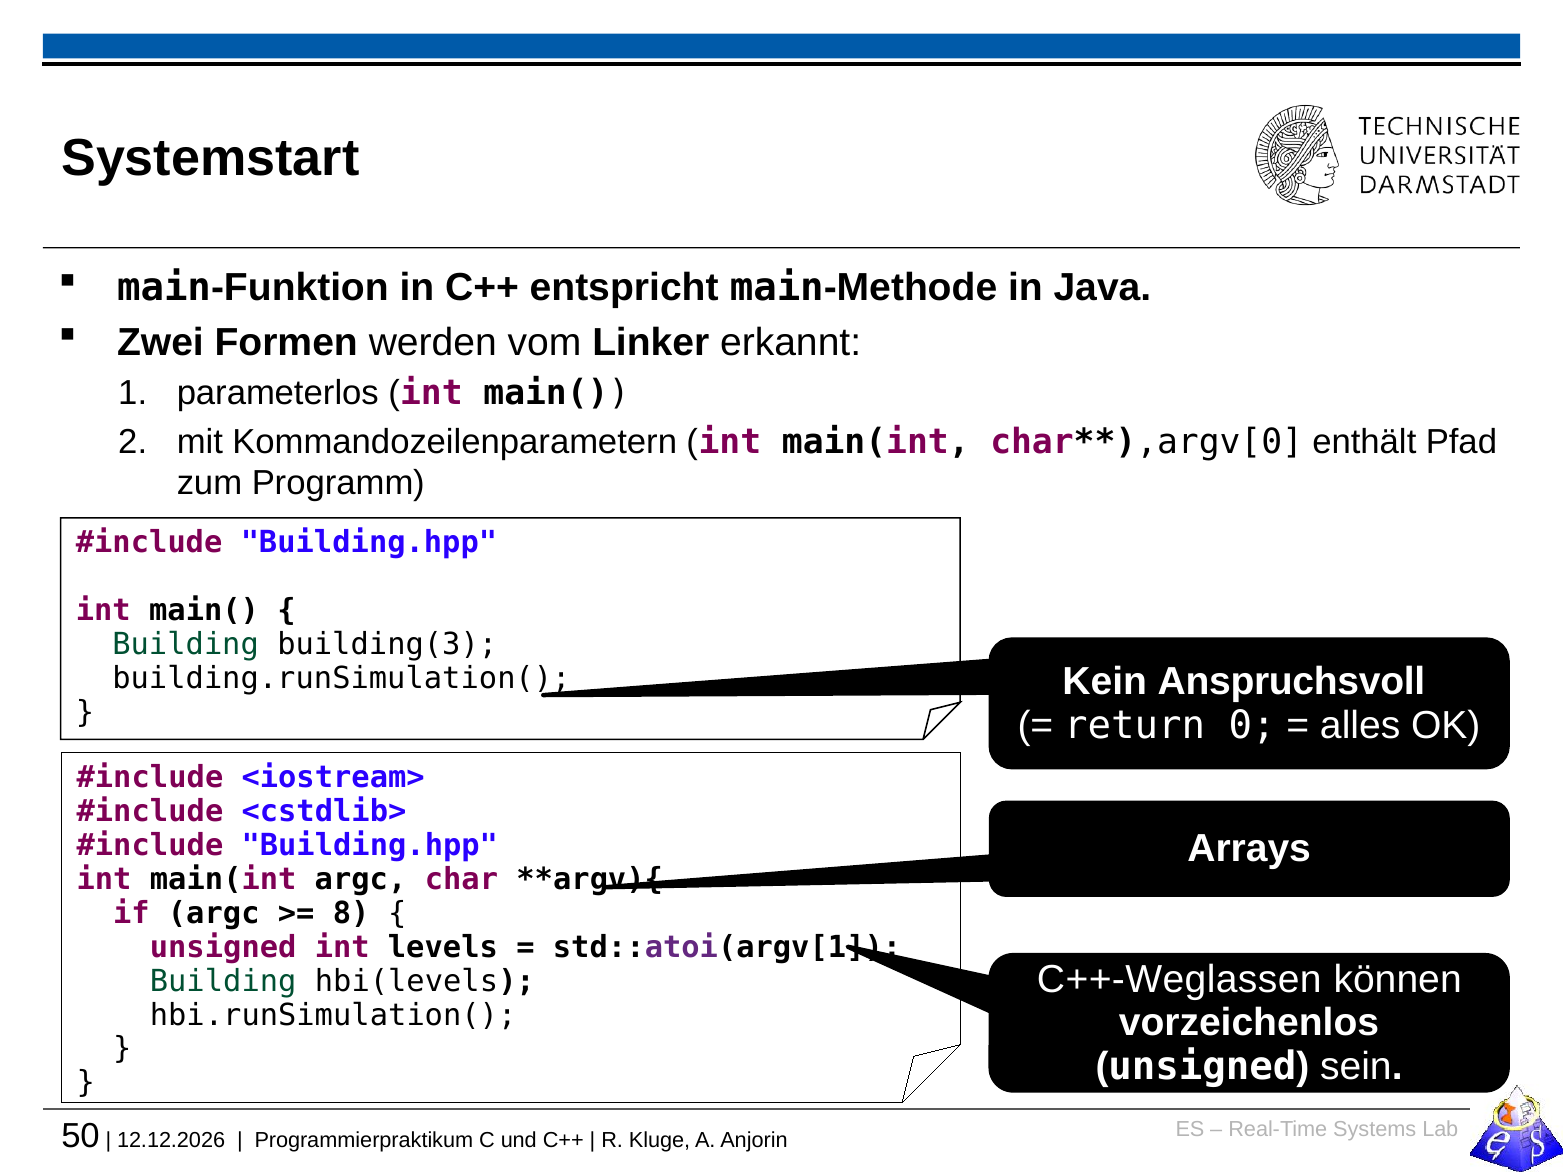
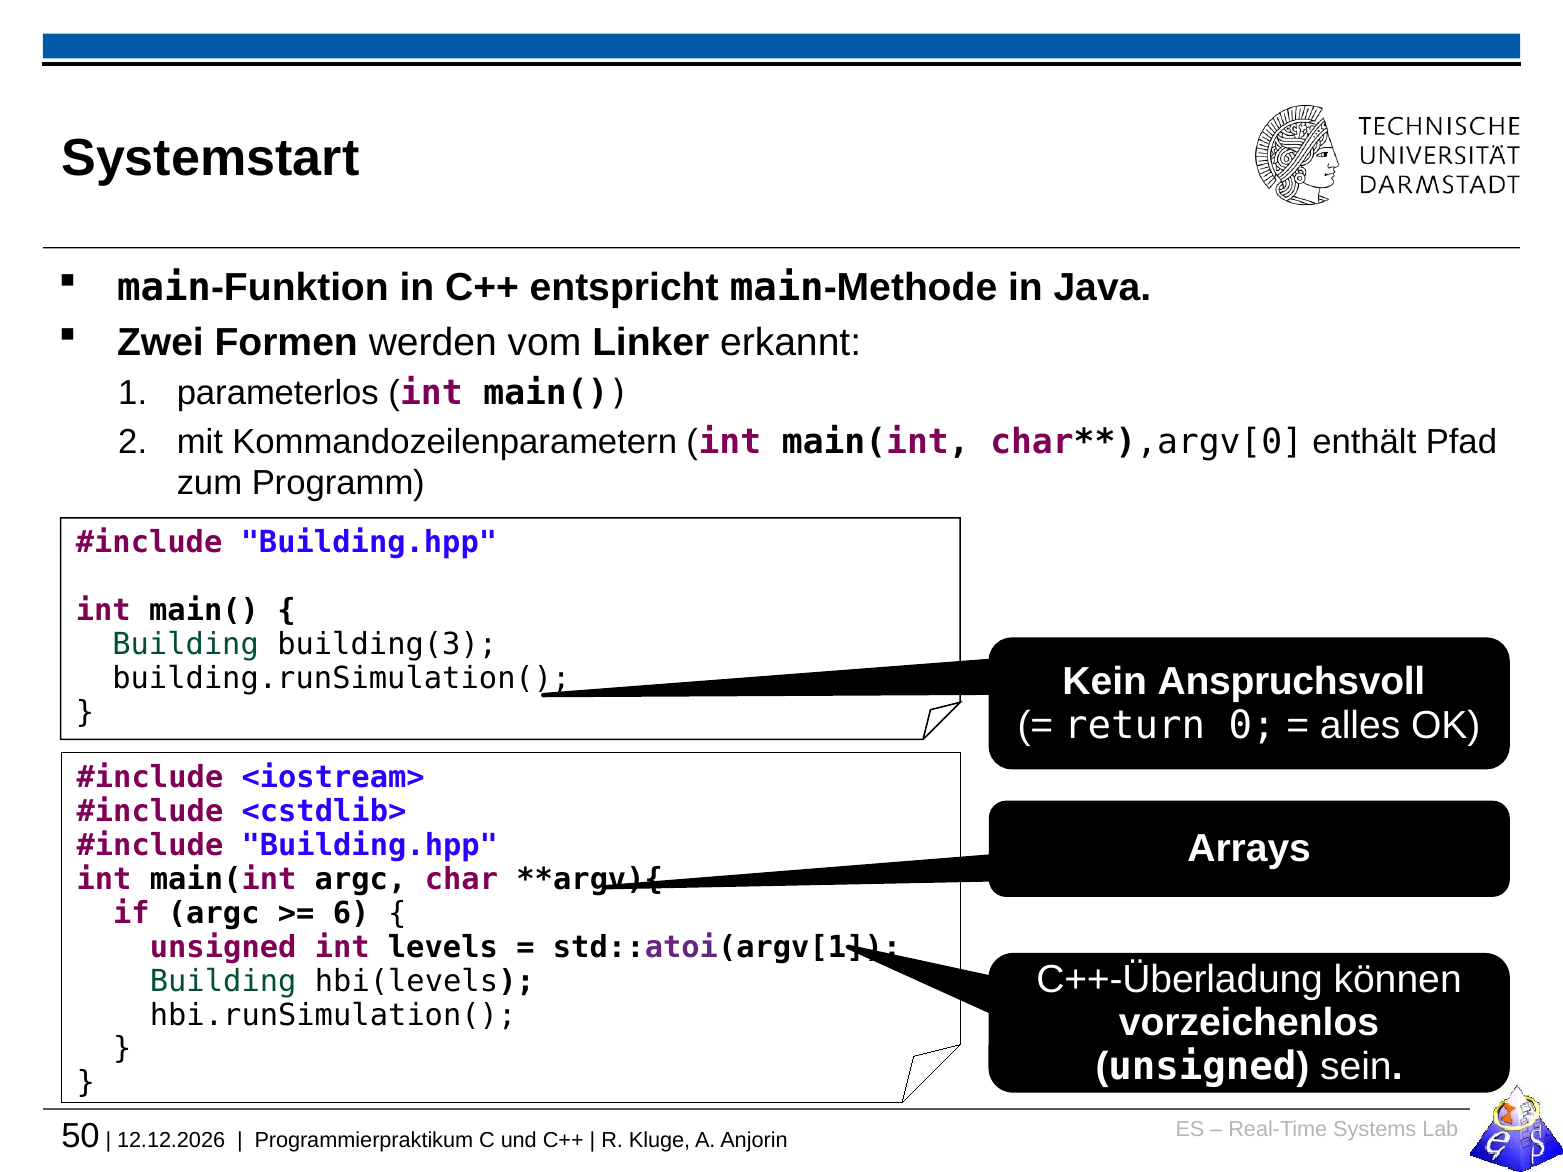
8: 8 -> 6 (351, 914)
C++-Weglassen: C++-Weglassen -> C++-Überladung (1180, 980)
